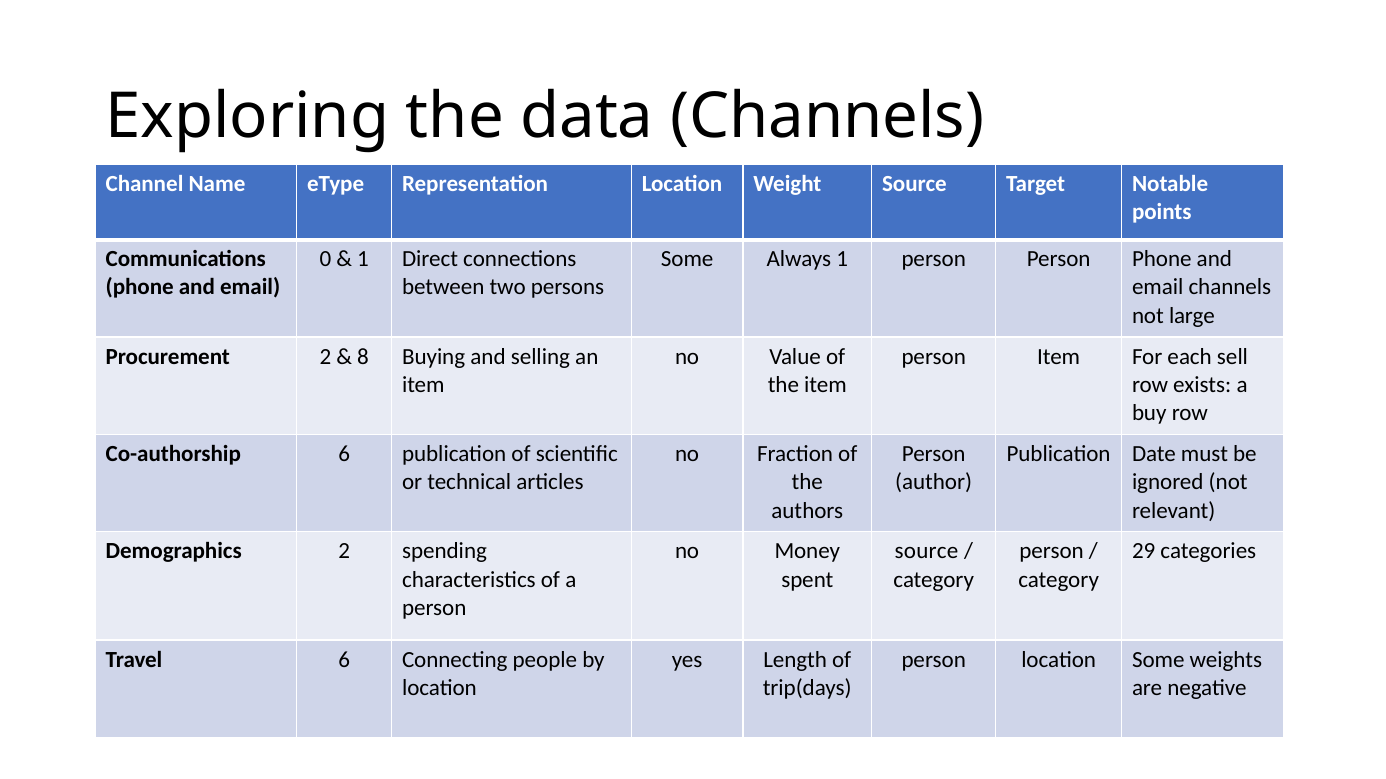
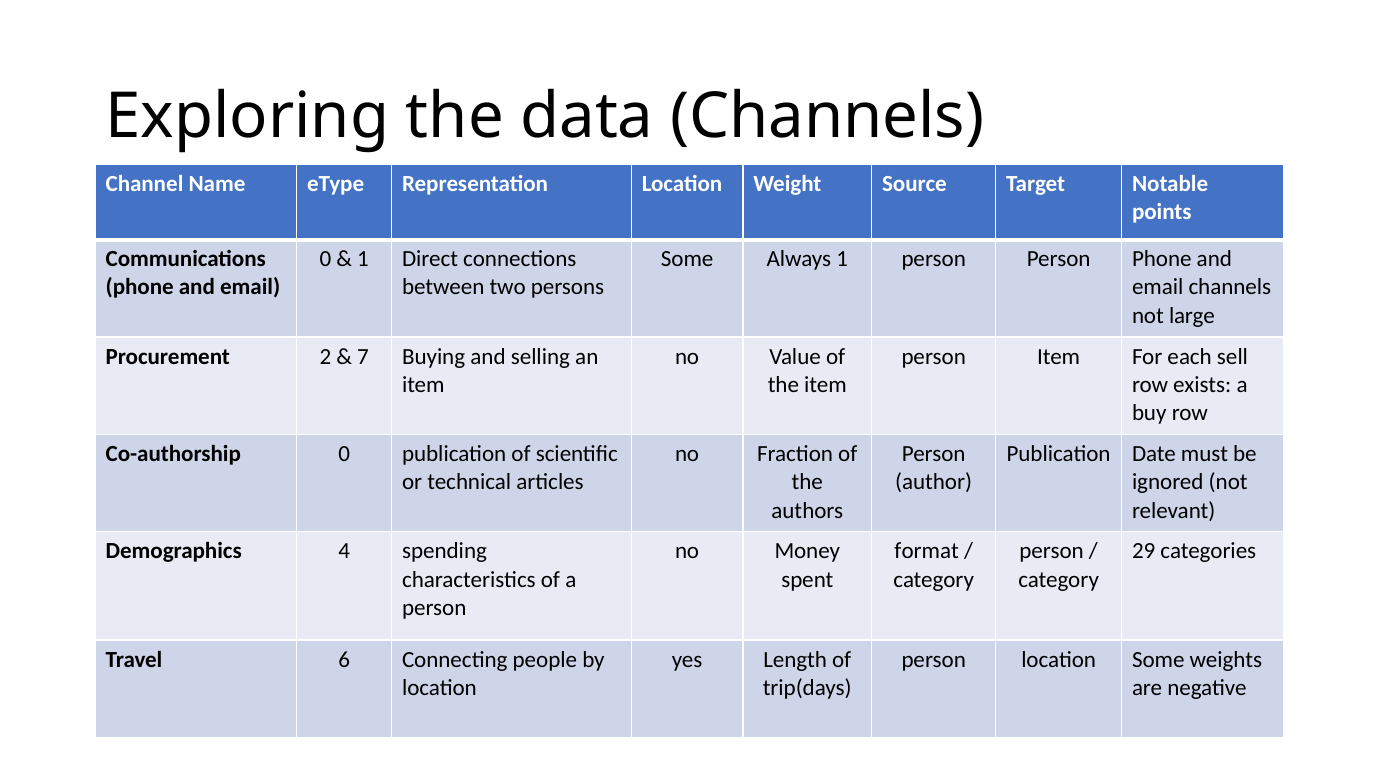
8: 8 -> 7 (363, 357)
Co-authorship 6: 6 -> 0 (344, 454)
Demographics 2: 2 -> 4 (344, 552)
source: source -> format (927, 552)
